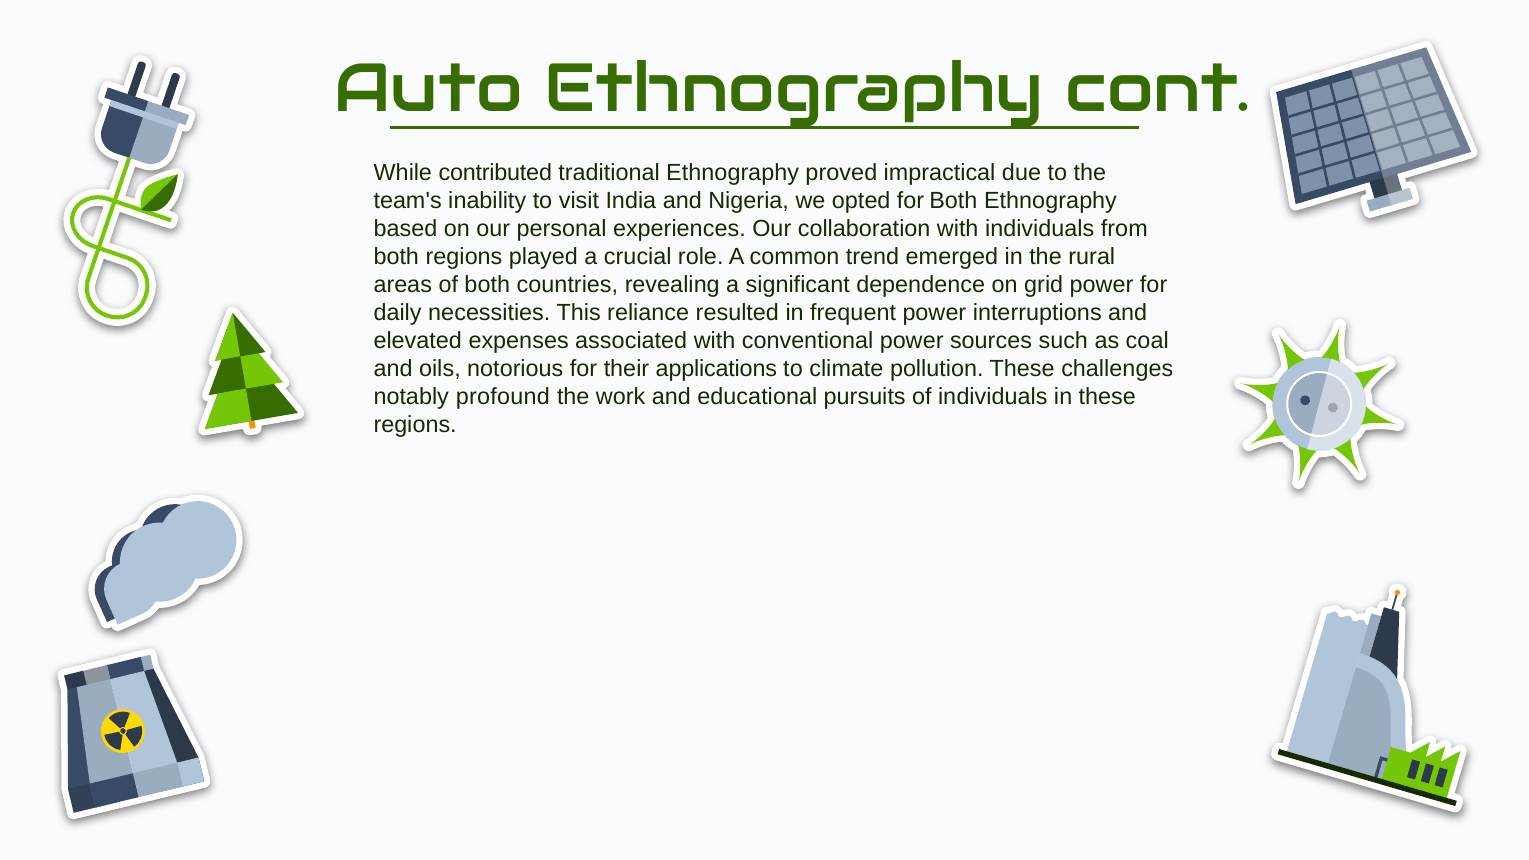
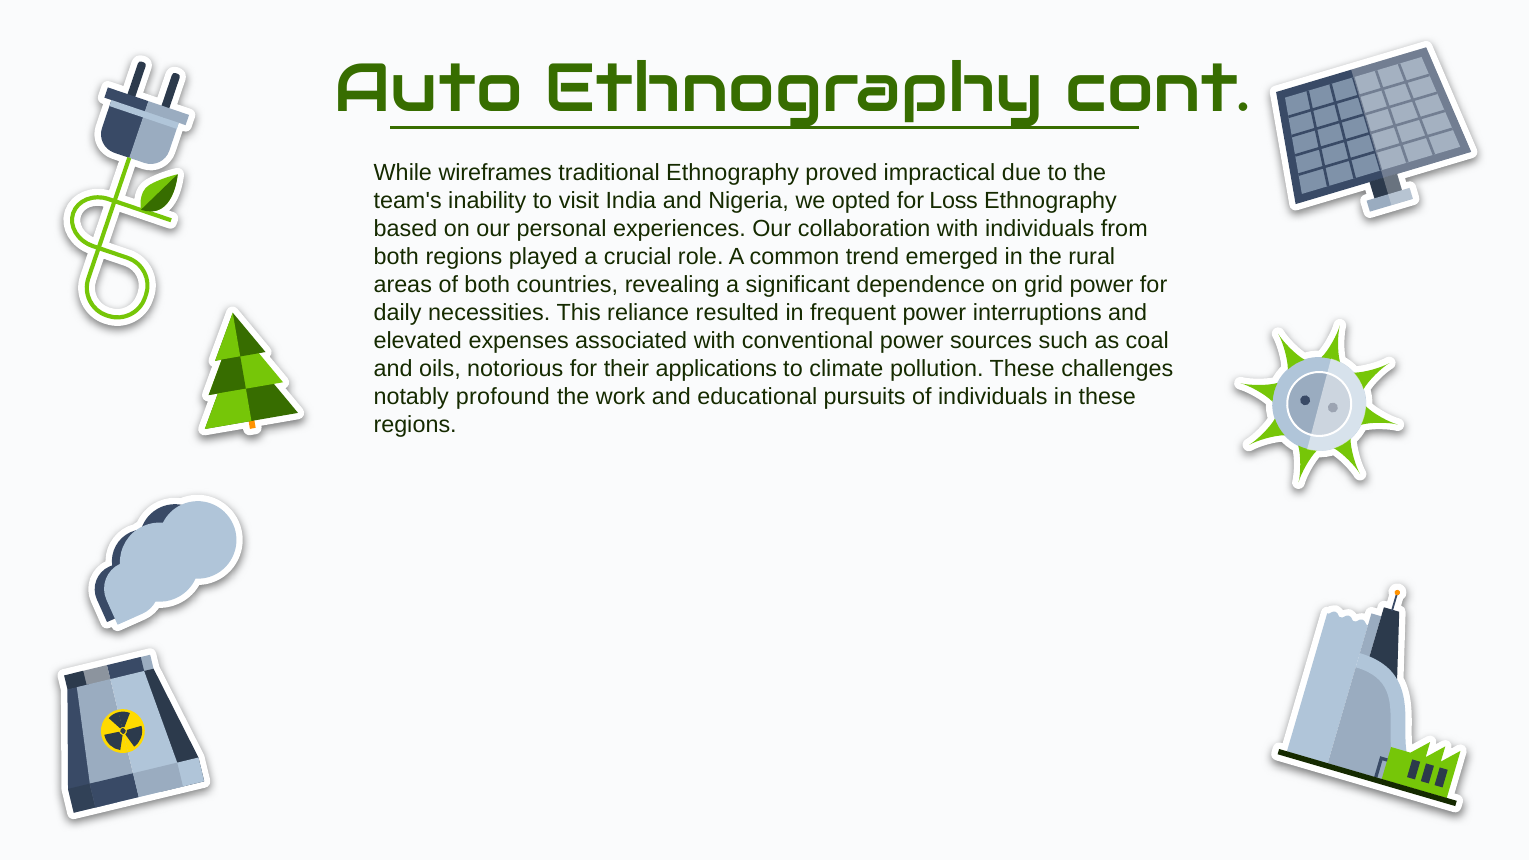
contributed: contributed -> wireframes (495, 172)
for Both: Both -> Loss (954, 201)
